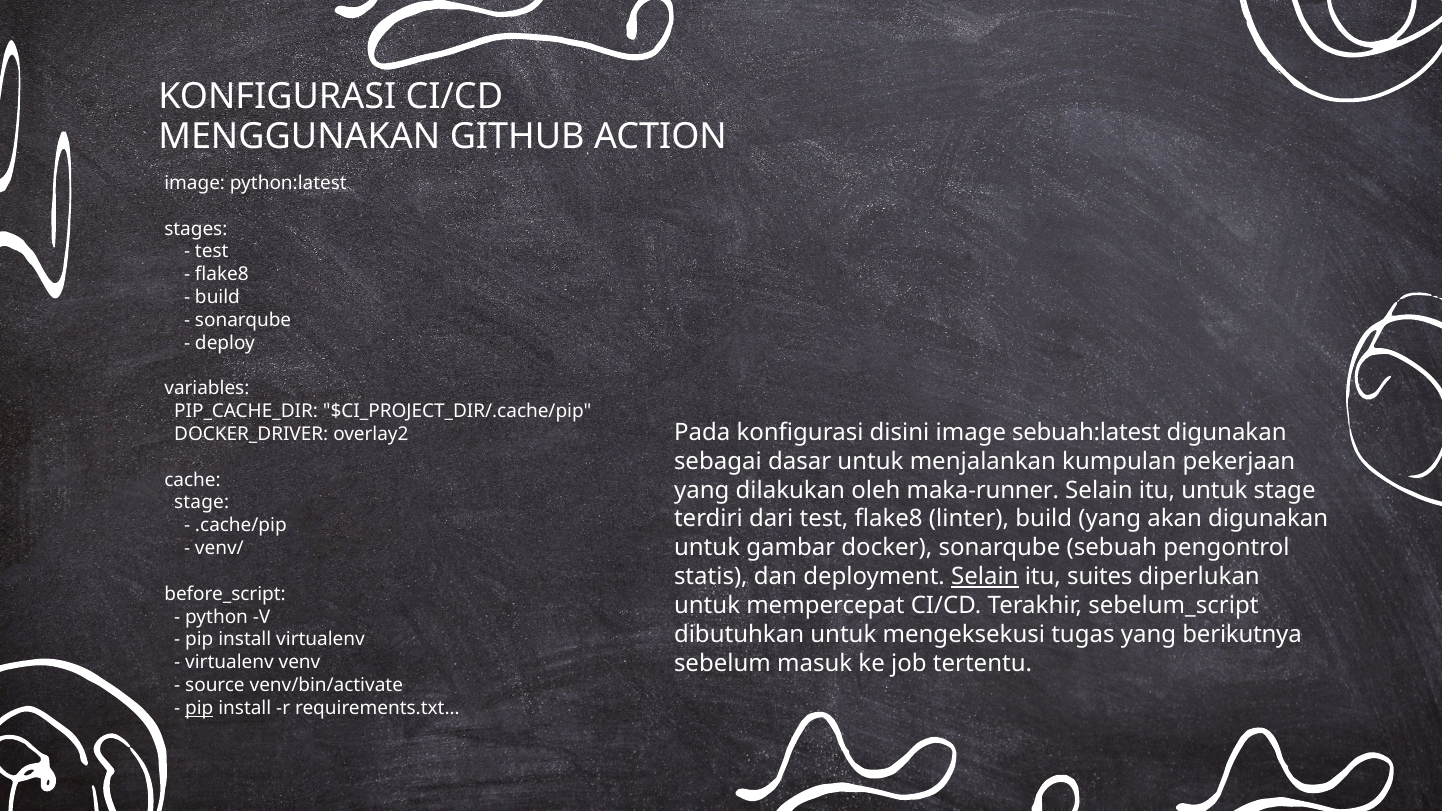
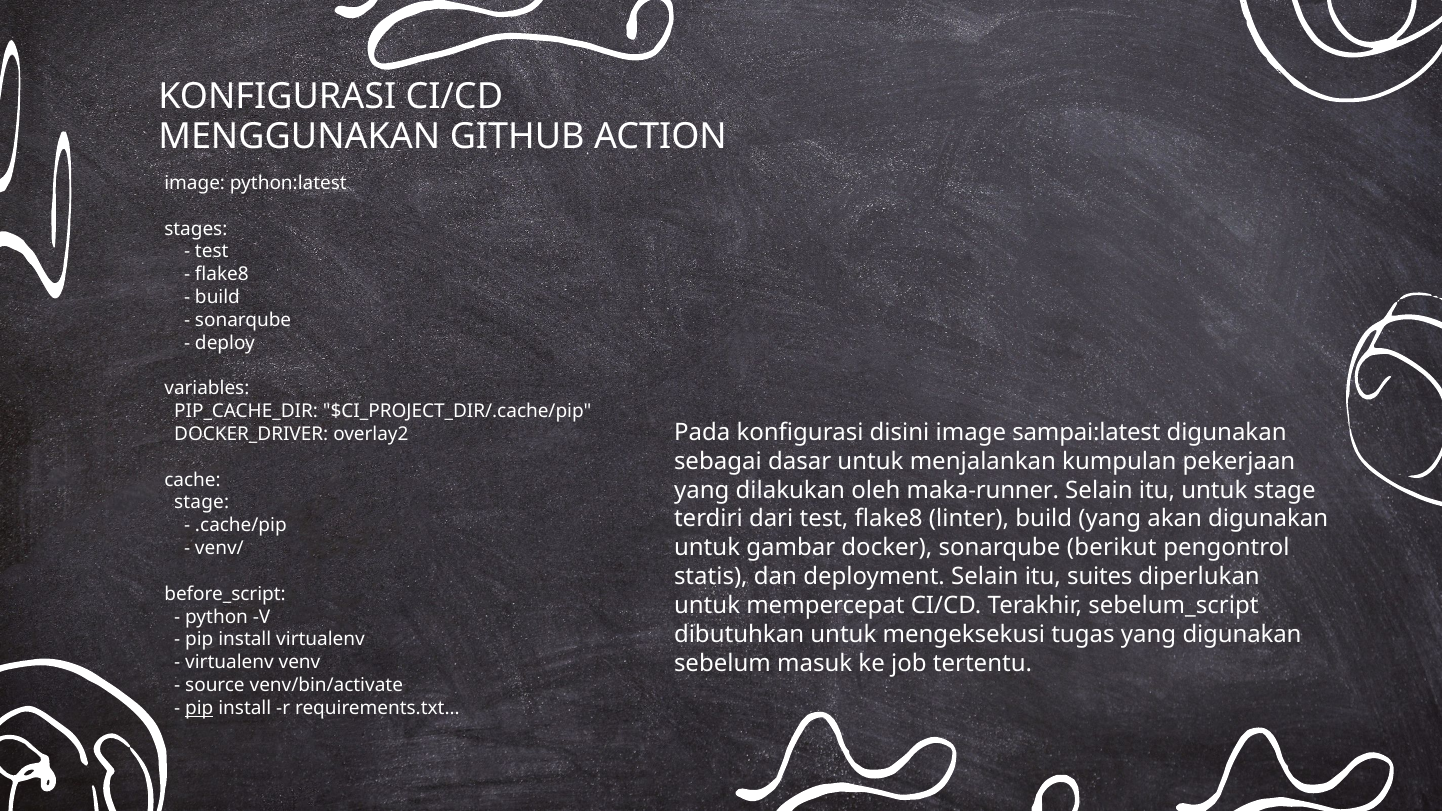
sebuah:latest: sebuah:latest -> sampai:latest (1086, 433)
sebuah: sebuah -> berikut (1112, 548)
Selain underline: present -> none (985, 577)
yang berikutnya: berikutnya -> digunakan (1242, 634)
